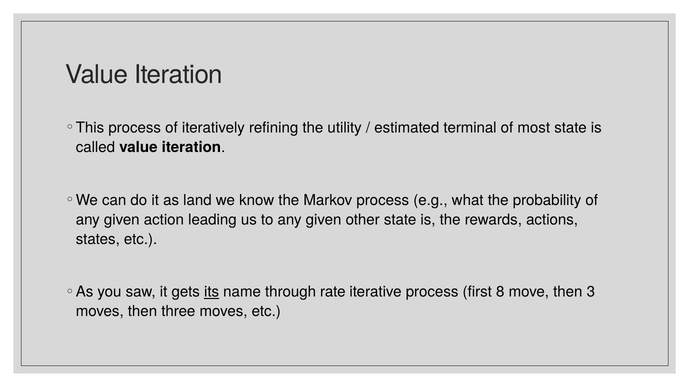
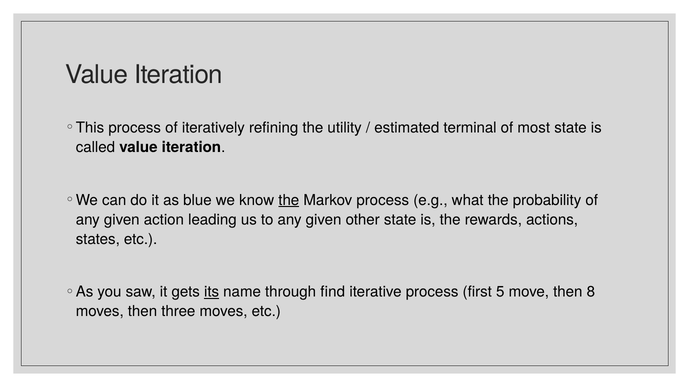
land: land -> blue (197, 200)
the underline: none -> present (289, 200)
rate: rate -> find (333, 292)
8: 8 -> 5 (500, 292)
3: 3 -> 8 (591, 292)
